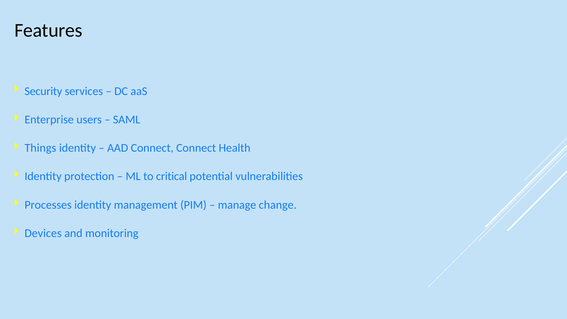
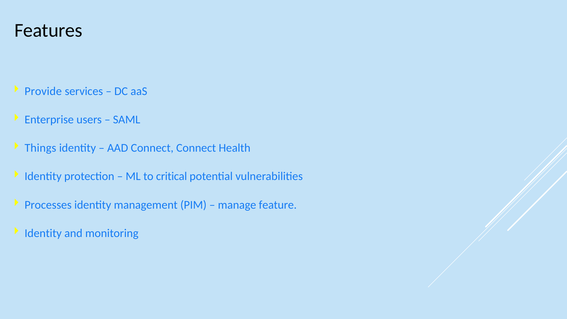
Security: Security -> Provide (43, 91)
change: change -> feature (278, 205)
Devices: Devices -> Identity (43, 233)
